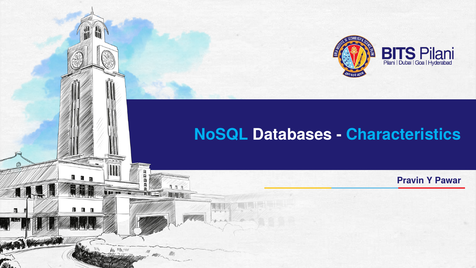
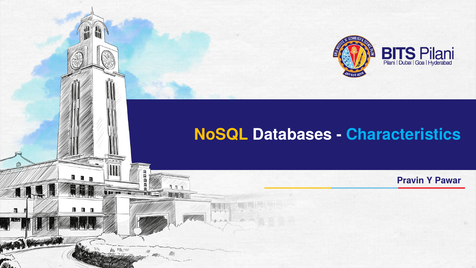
NoSQL colour: light blue -> yellow (221, 134)
